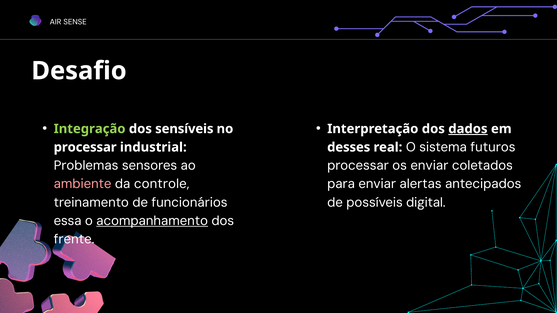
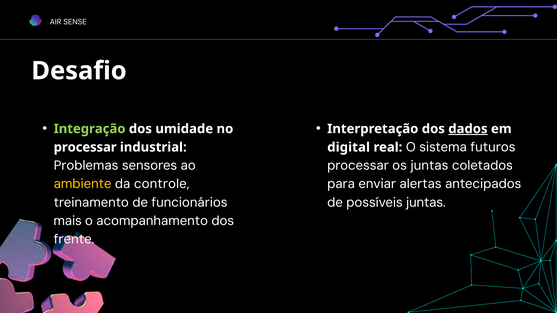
sensíveis: sensíveis -> umidade (184, 129)
desses: desses -> digital (349, 147)
os enviar: enviar -> juntas (429, 166)
ambiente colour: pink -> yellow (83, 184)
possíveis digital: digital -> juntas (426, 203)
essa: essa -> mais (68, 221)
acompanhamento underline: present -> none (152, 221)
